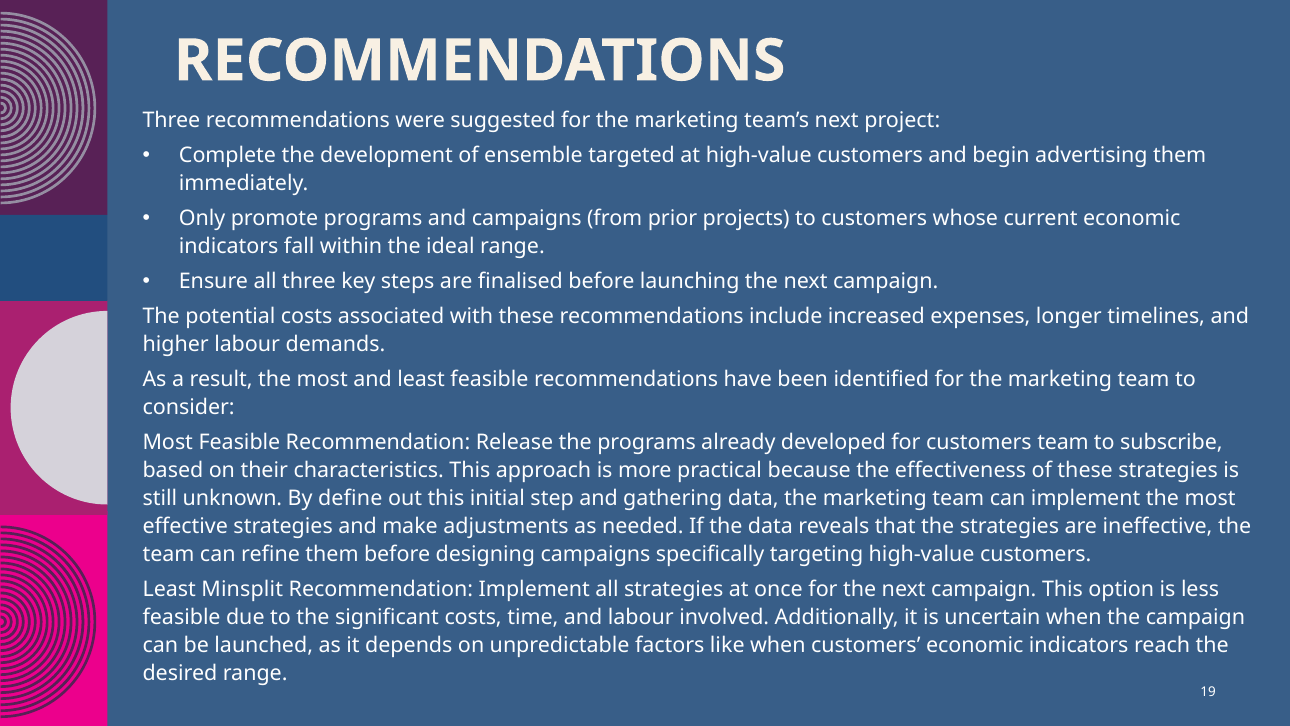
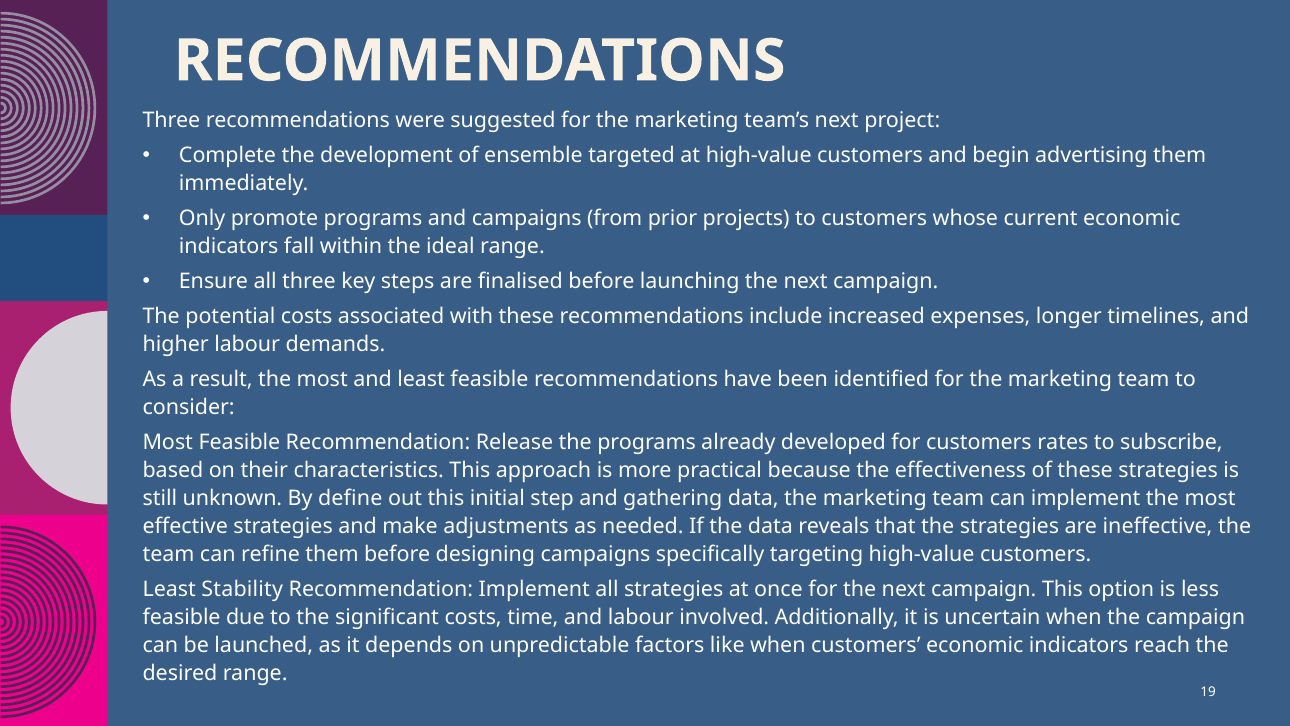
customers team: team -> rates (1063, 443)
Minsplit: Minsplit -> Stability (242, 589)
